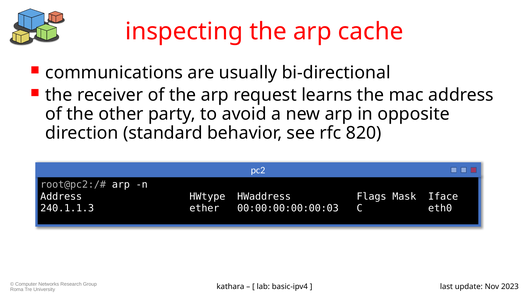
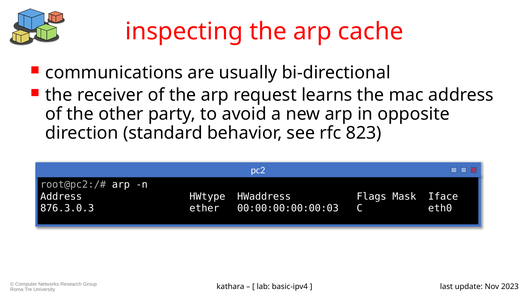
820: 820 -> 823 (364, 133)
240.1.1.3: 240.1.1.3 -> 876.3.0.3 (67, 209)
